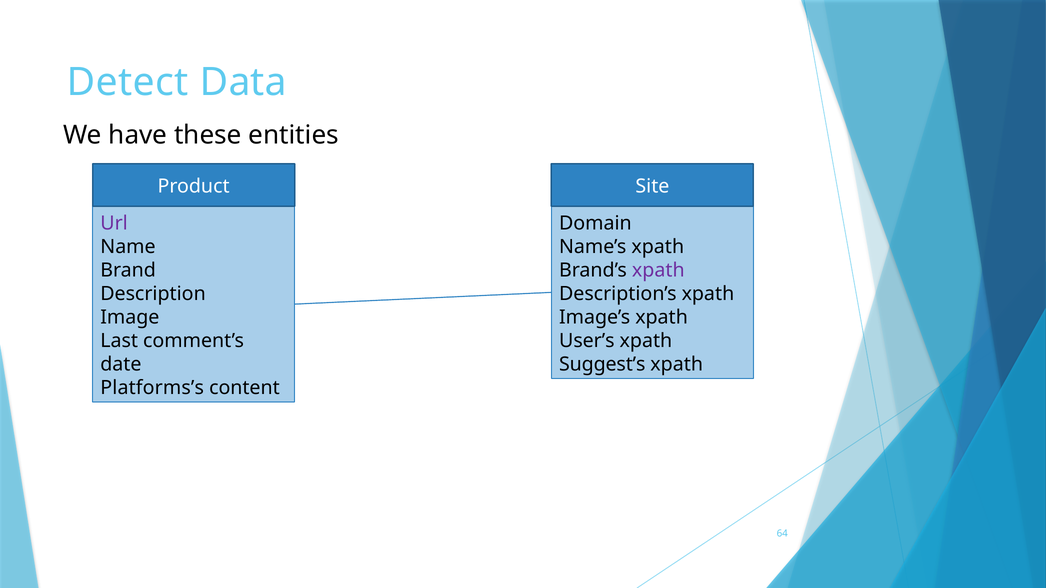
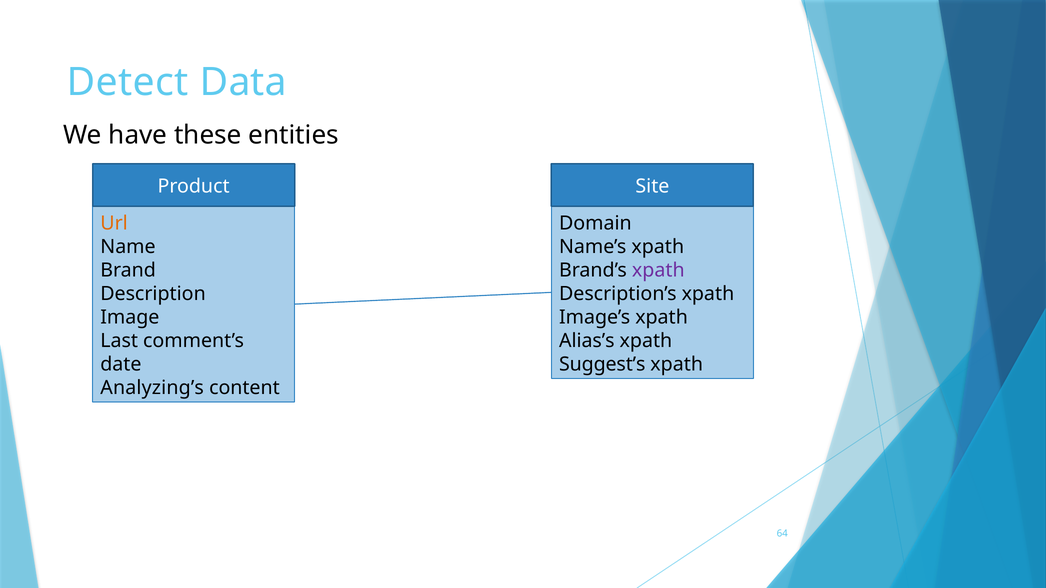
Url colour: purple -> orange (114, 223)
User’s: User’s -> Alias’s (587, 341)
Platforms’s: Platforms’s -> Analyzing’s (152, 388)
